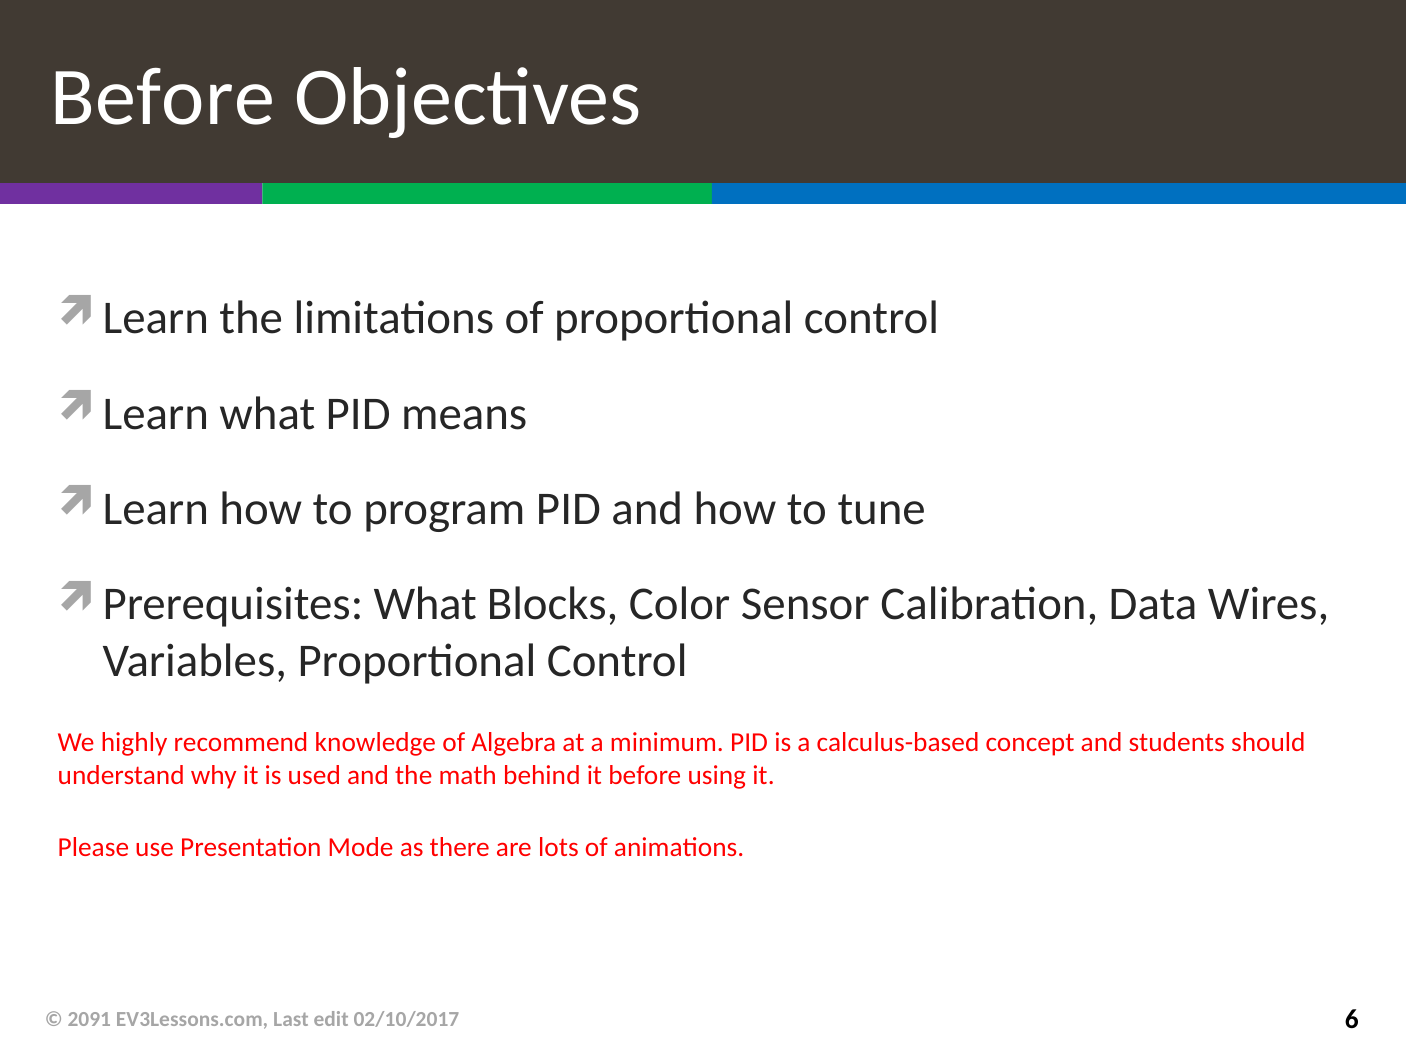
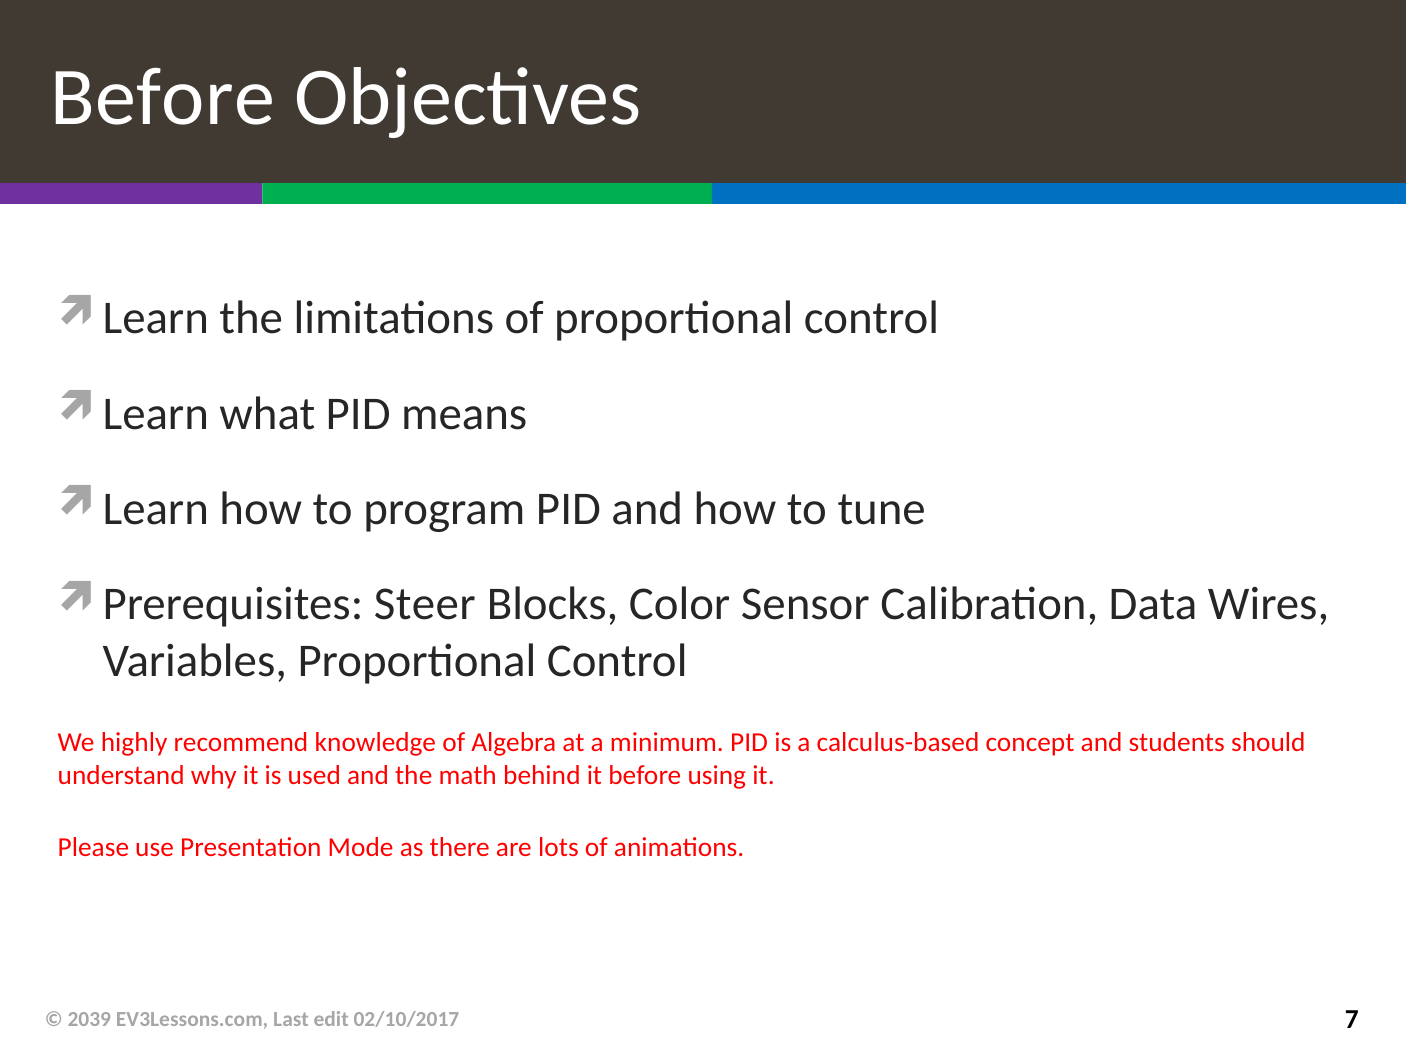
What: What -> Steer (425, 604)
2091: 2091 -> 2039 (89, 1019)
6: 6 -> 7 (1352, 1019)
